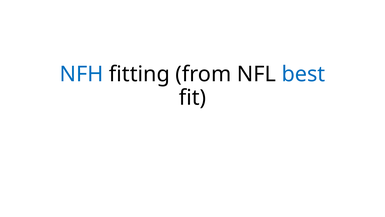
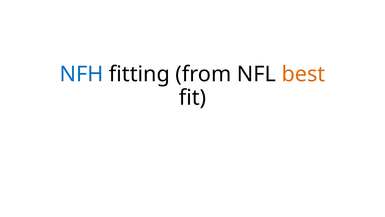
best colour: blue -> orange (303, 74)
